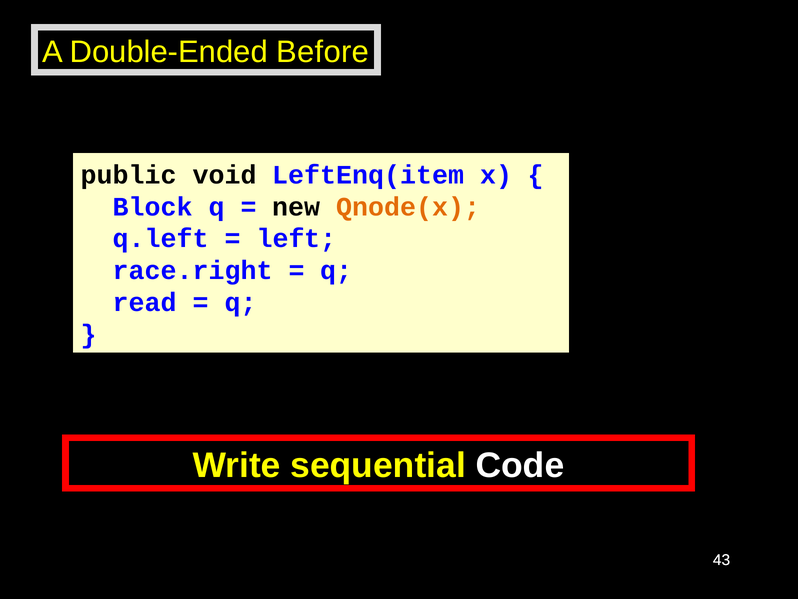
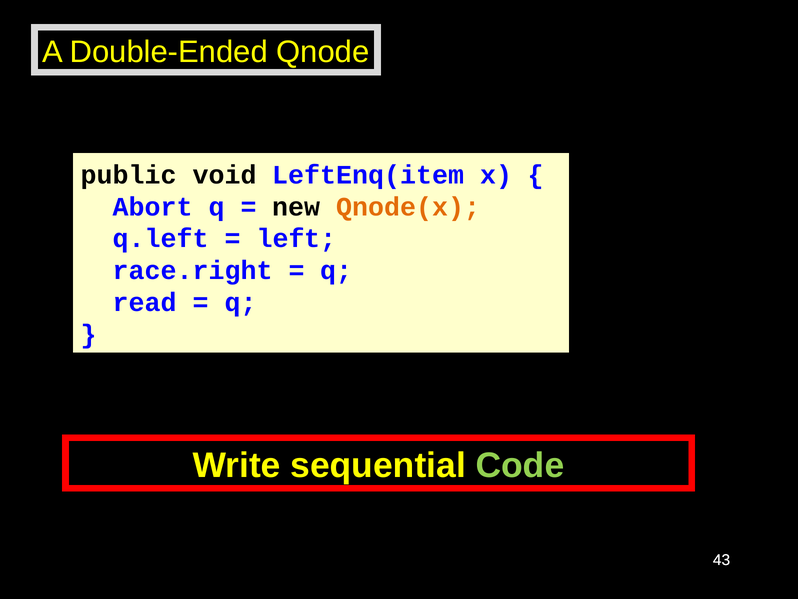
Before: Before -> Qnode (323, 52)
Block: Block -> Abort (153, 207)
Code colour: white -> light green (520, 465)
